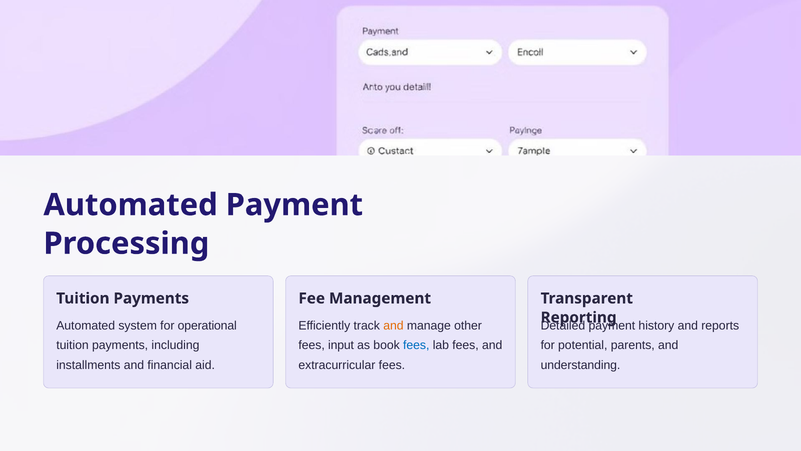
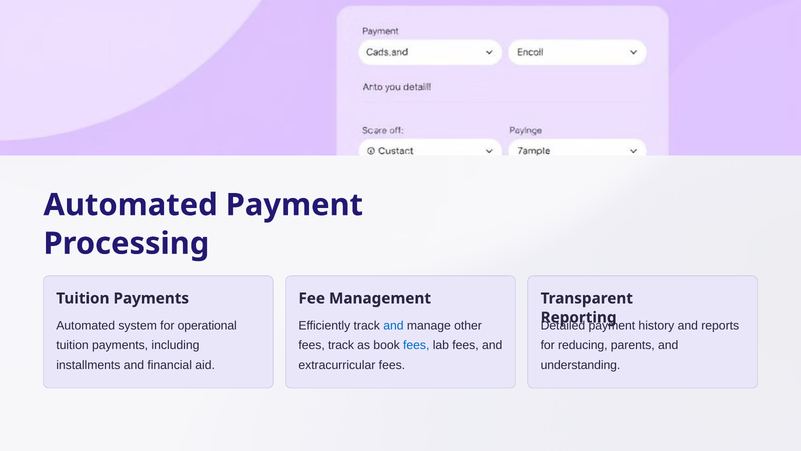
and colour: orange -> blue (393, 325)
fees input: input -> track (341, 345)
potential: potential -> reducing (583, 345)
